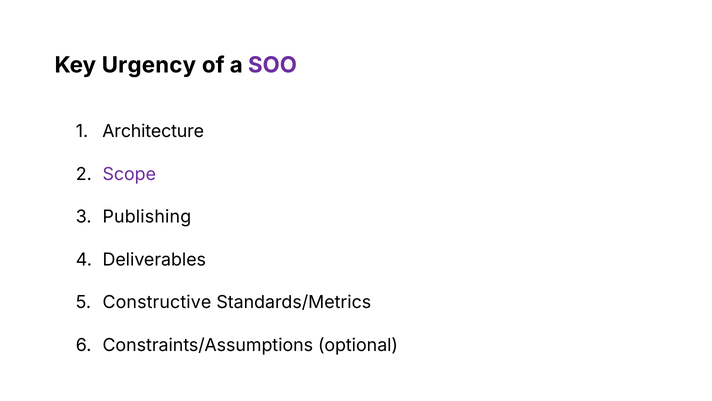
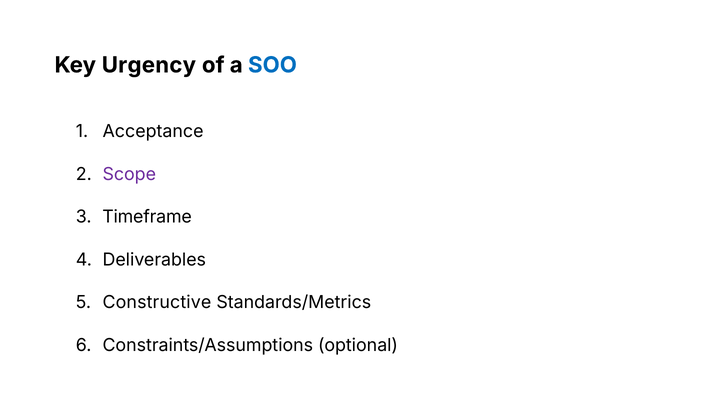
SOO colour: purple -> blue (272, 65)
Architecture: Architecture -> Acceptance (153, 131)
Publishing: Publishing -> Timeframe (147, 217)
